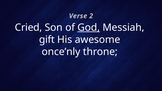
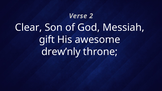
Cried: Cried -> Clear (29, 28)
God underline: present -> none (89, 28)
once’nly: once’nly -> drew’nly (61, 52)
